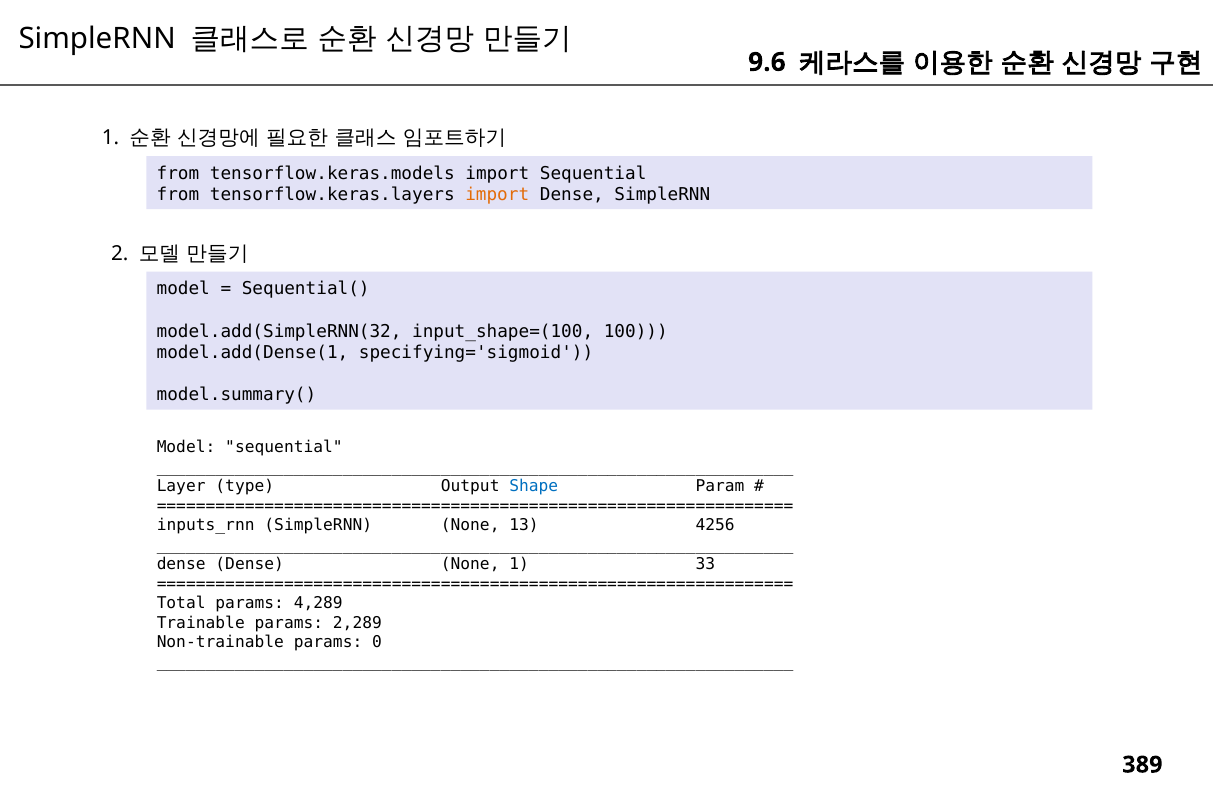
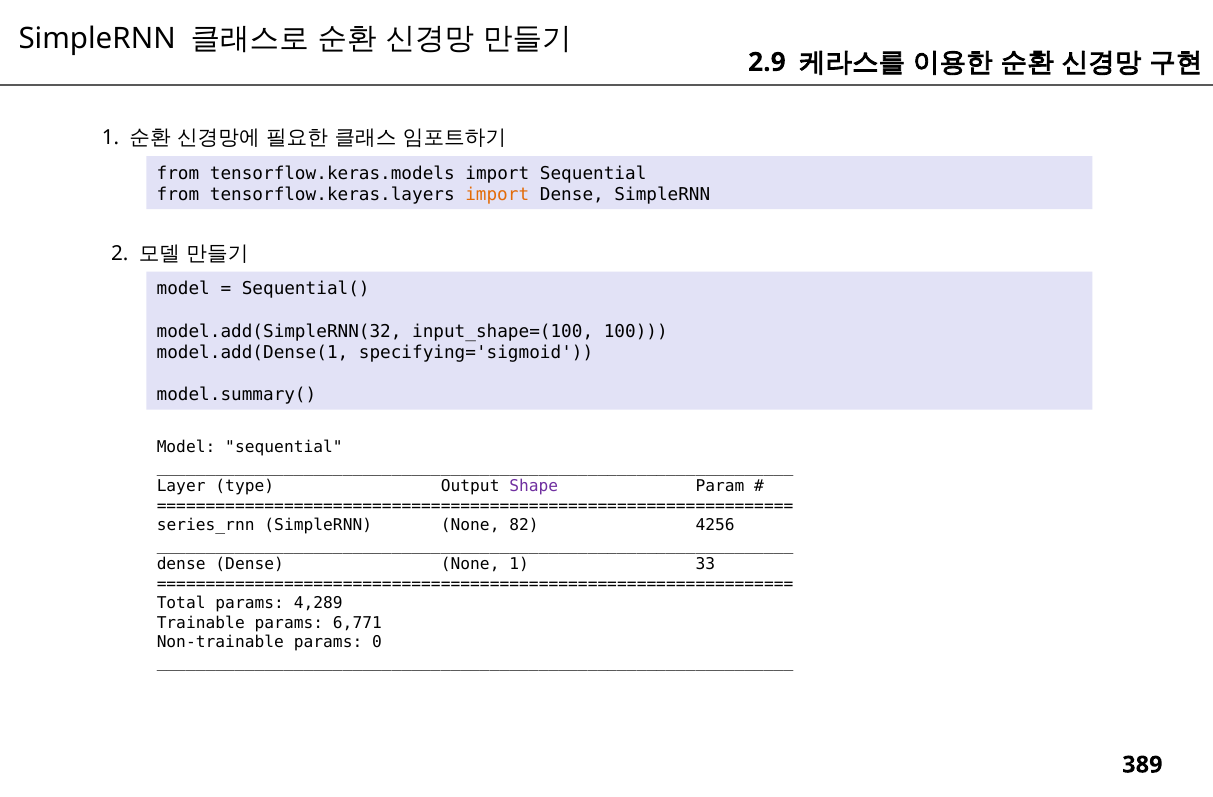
9.6: 9.6 -> 2.9 (767, 62)
Shape colour: blue -> purple (534, 486)
inputs_rnn: inputs_rnn -> series_rnn (206, 525)
13: 13 -> 82 (524, 525)
2,289: 2,289 -> 6,771 (357, 623)
